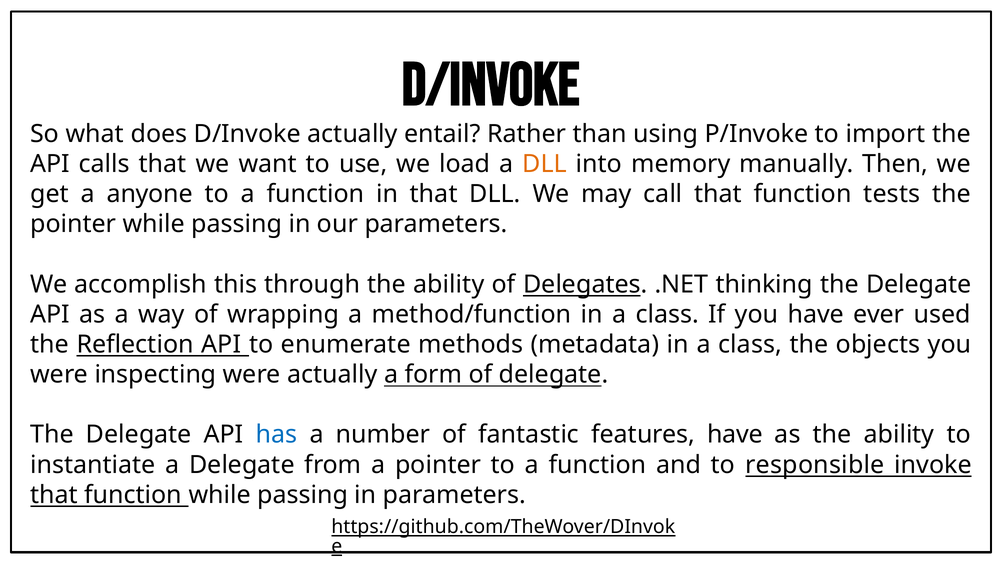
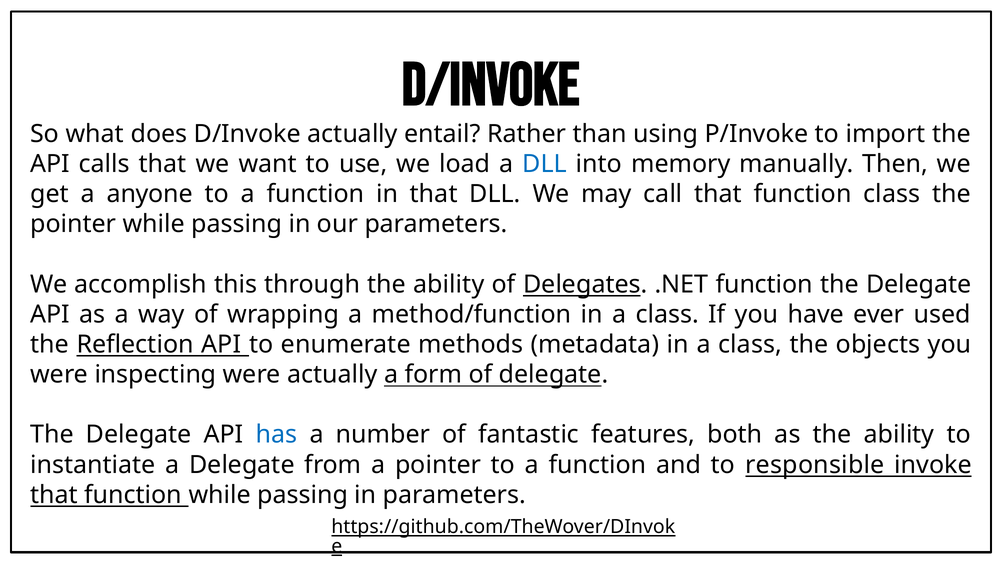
DLL colour: orange -> blue (545, 164)
function tests: tests -> class (892, 194)
.NET thinking: thinking -> function (764, 284)
features have: have -> both (735, 434)
